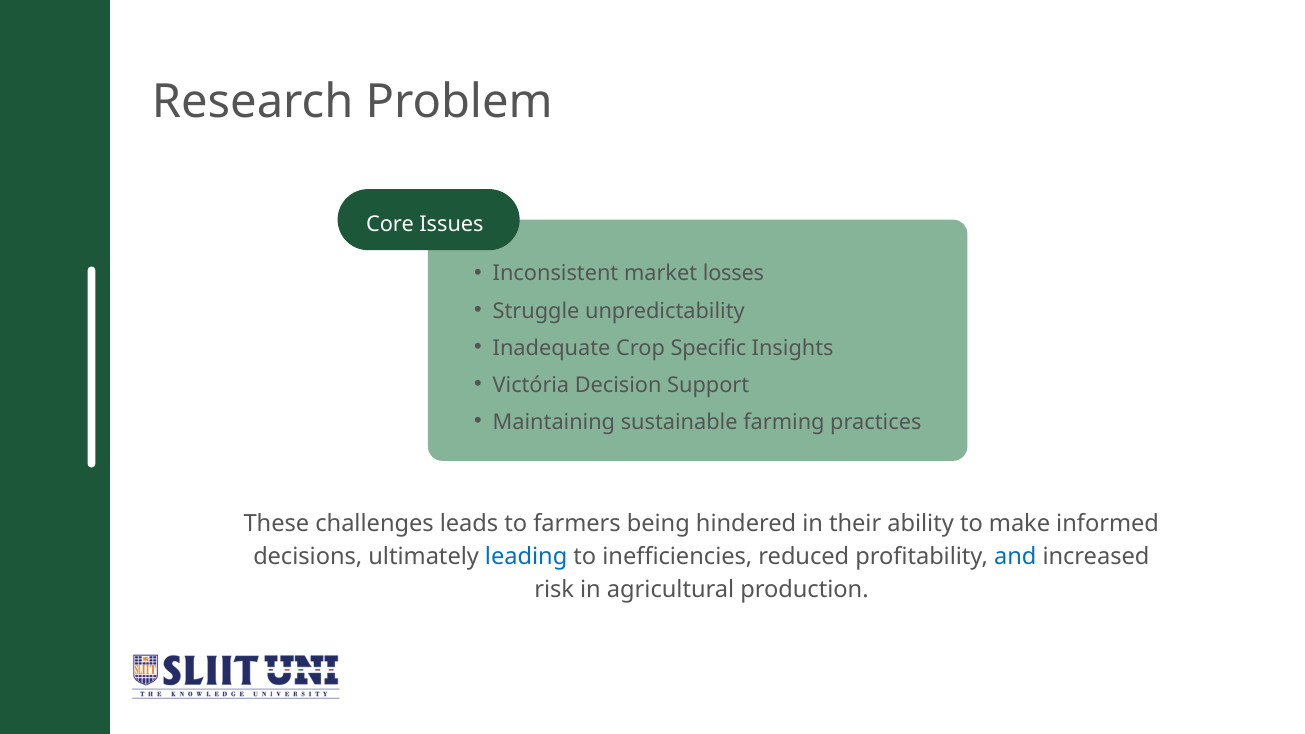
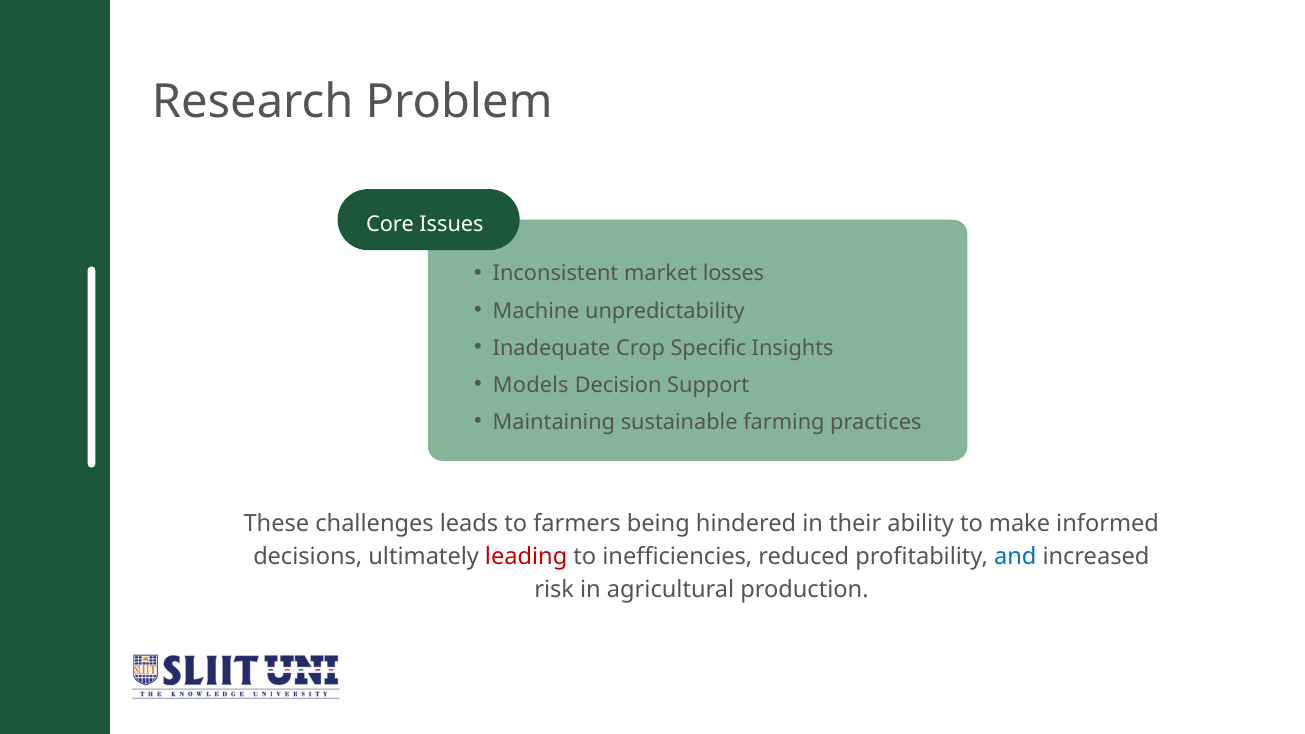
Struggle: Struggle -> Machine (536, 311)
Victória: Victória -> Models (531, 385)
leading colour: blue -> red (526, 556)
